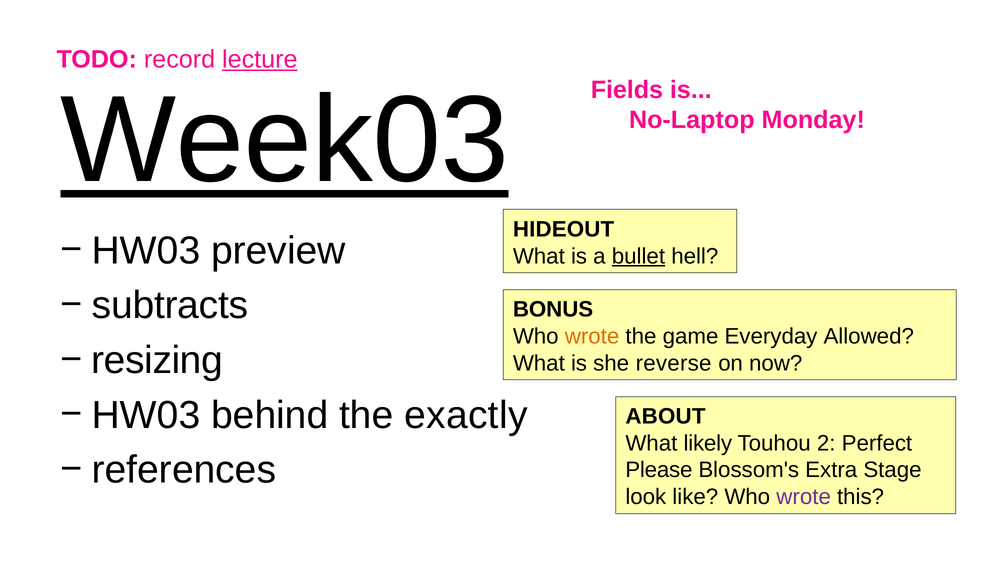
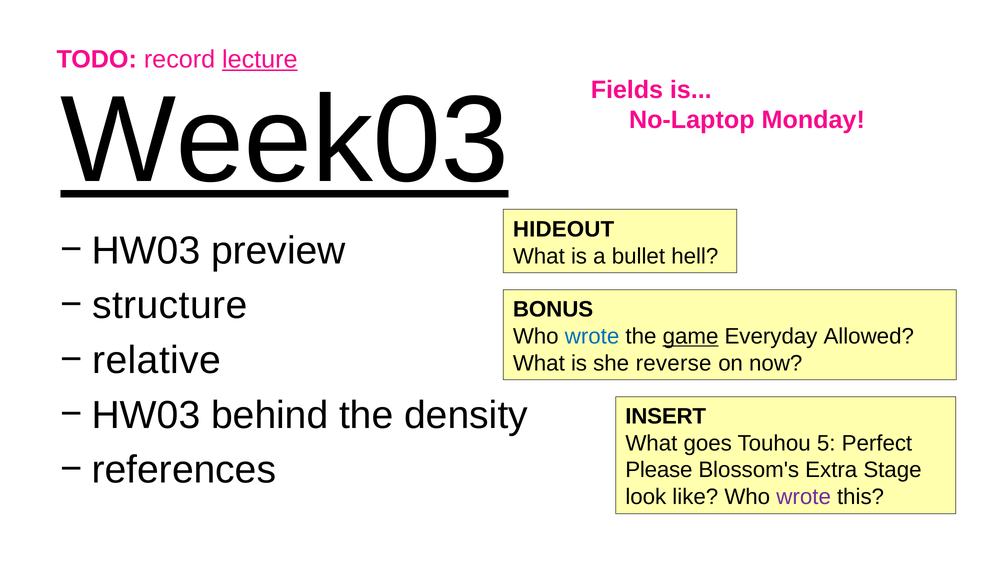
bullet underline: present -> none (638, 256)
subtracts: subtracts -> structure (170, 305)
wrote colour: orange -> blue (592, 336)
game underline: none -> present (691, 336)
resizing: resizing -> relative (157, 360)
exactly: exactly -> density (466, 415)
ABOUT: ABOUT -> INSERT (666, 416)
likely: likely -> goes (708, 443)
2: 2 -> 5 (826, 443)
